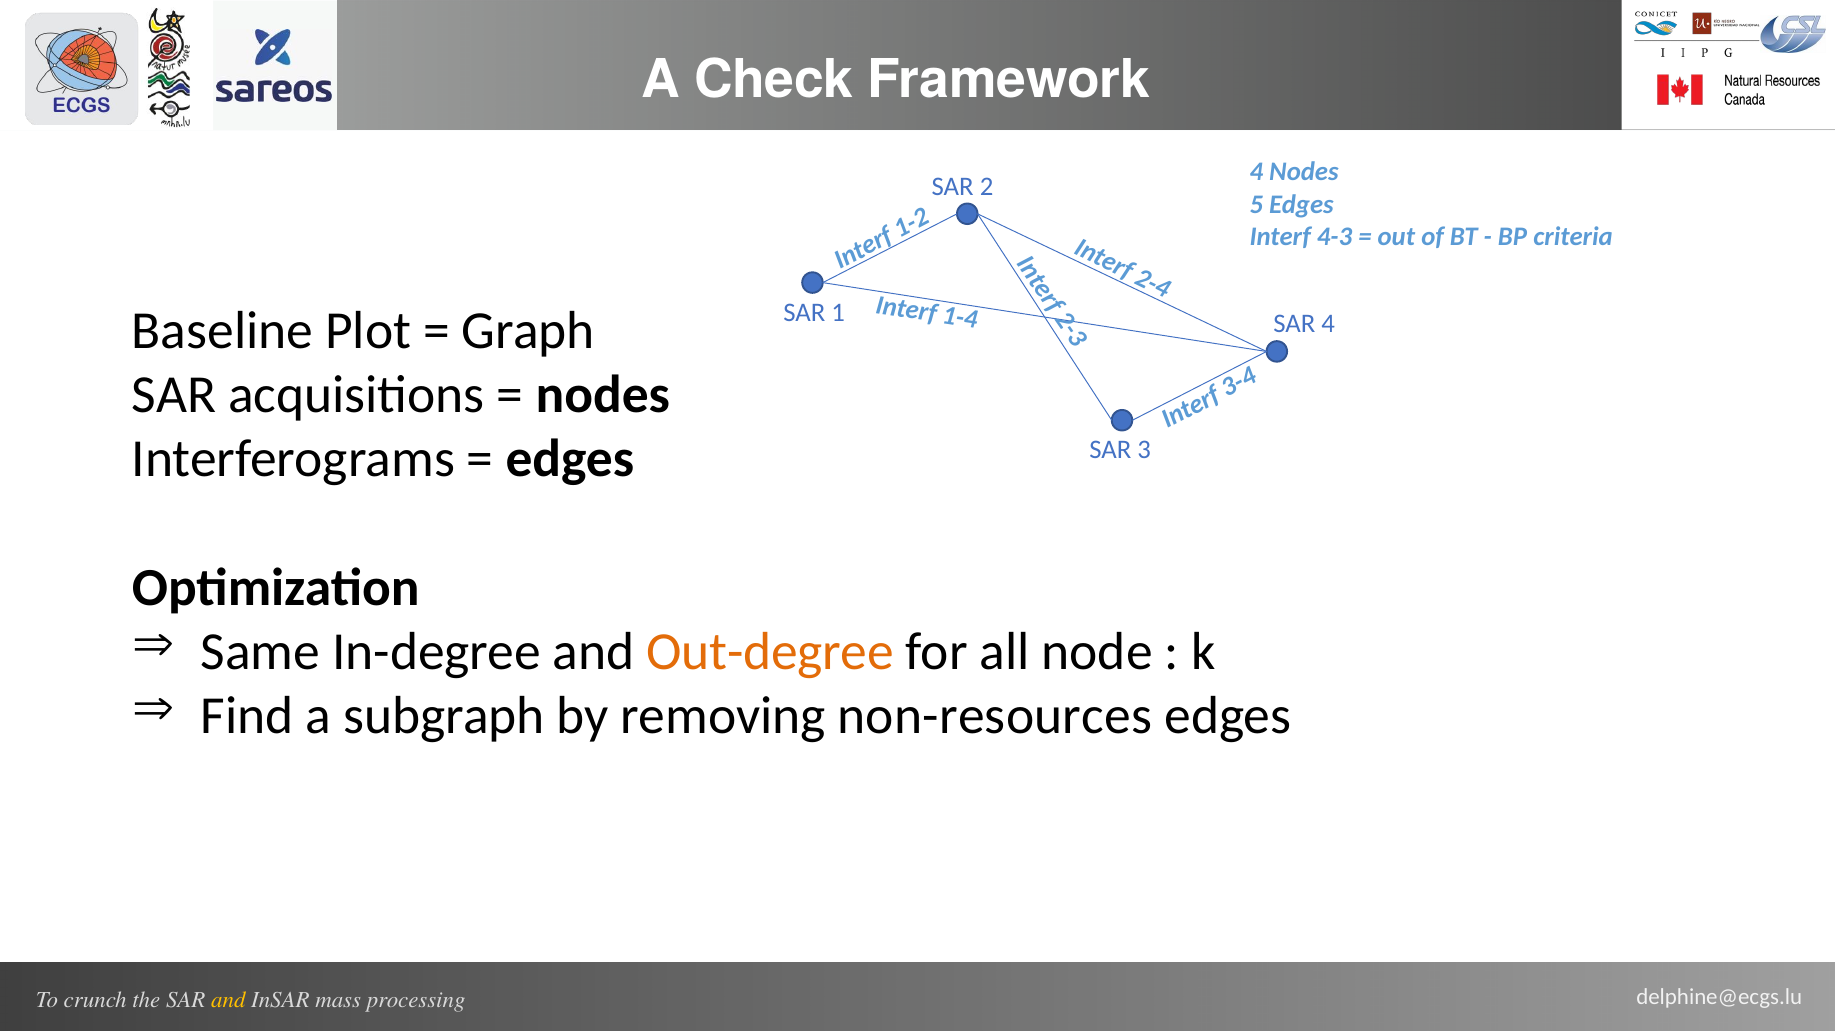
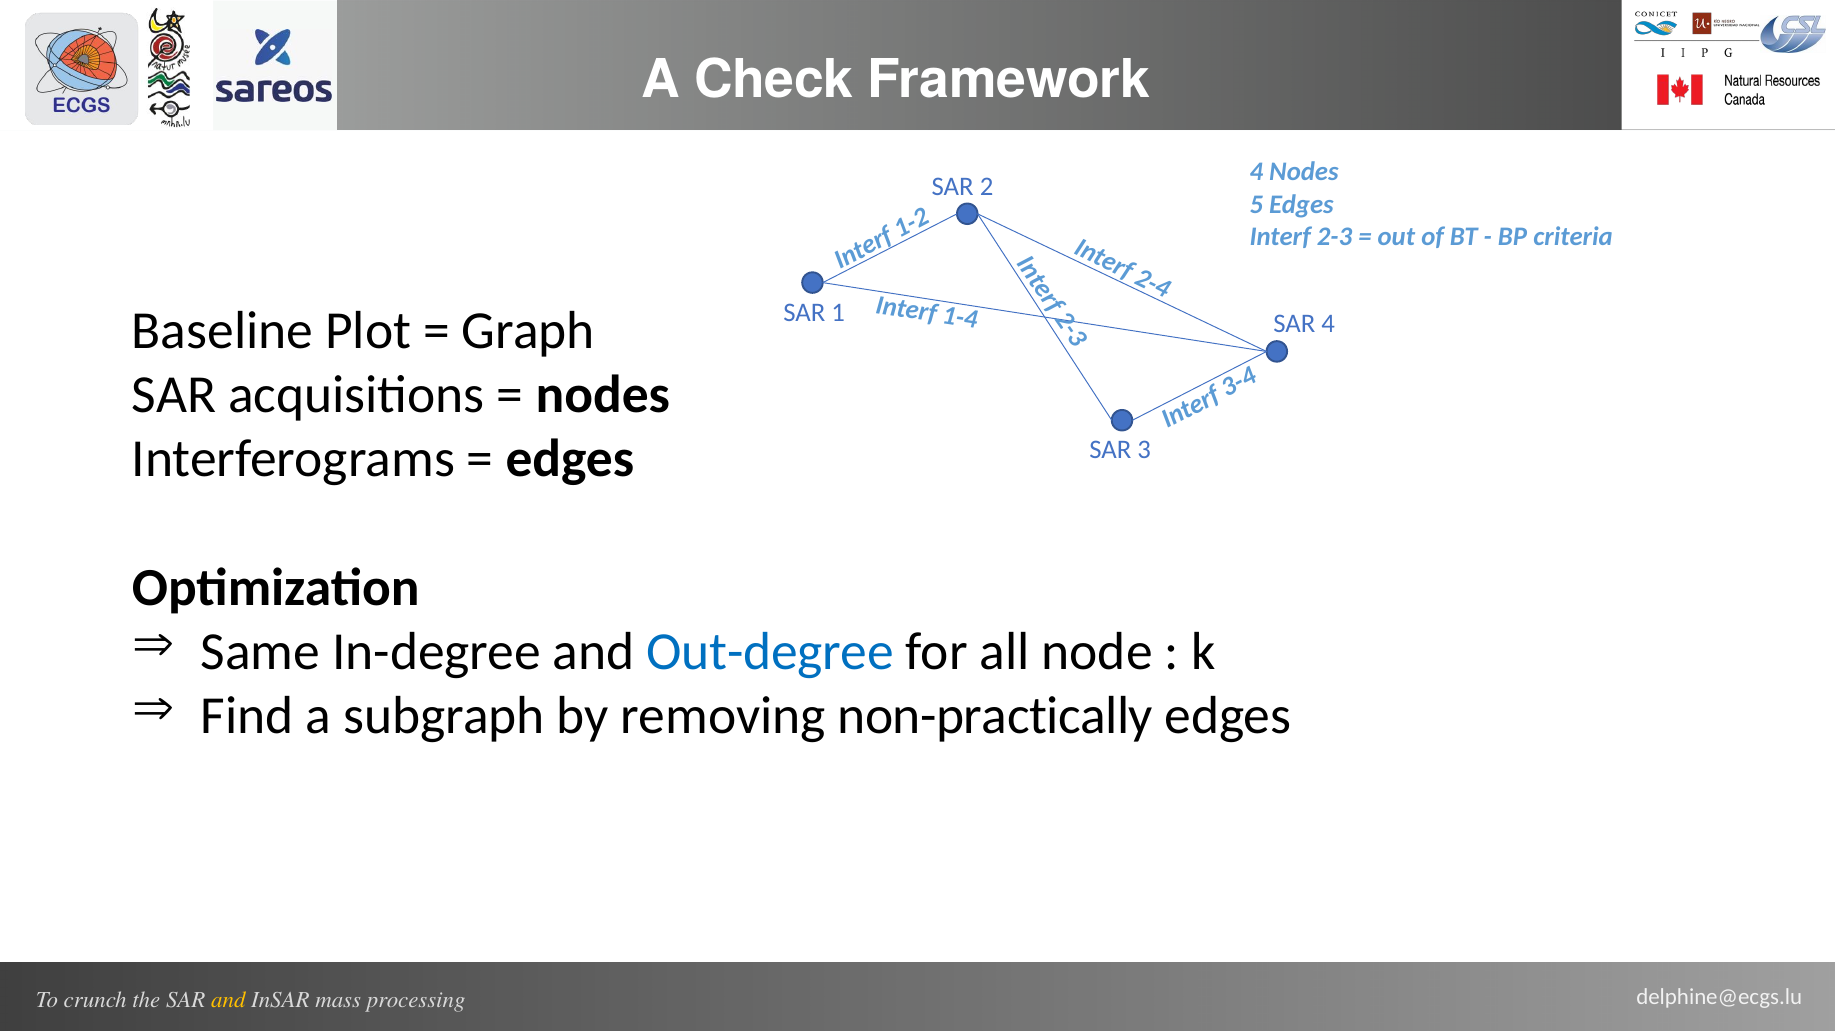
4-3: 4-3 -> 2-3 (1334, 236)
Out-degree colour: orange -> blue (770, 652)
non-resources: non-resources -> non-practically (995, 716)
